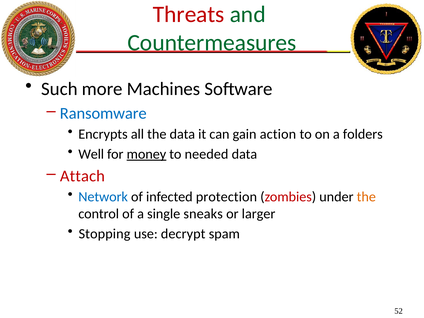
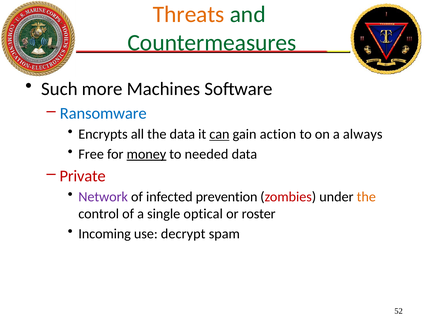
Threats colour: red -> orange (189, 14)
can underline: none -> present (219, 134)
folders: folders -> always (363, 134)
Well: Well -> Free (91, 154)
Attach: Attach -> Private (83, 176)
Network colour: blue -> purple (103, 197)
protection: protection -> prevention (227, 197)
sneaks: sneaks -> optical (203, 214)
larger: larger -> roster (259, 214)
Stopping: Stopping -> Incoming (105, 234)
